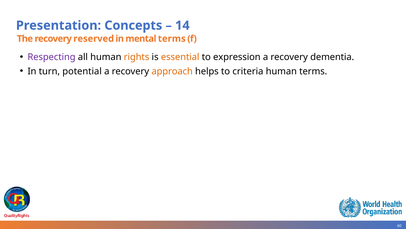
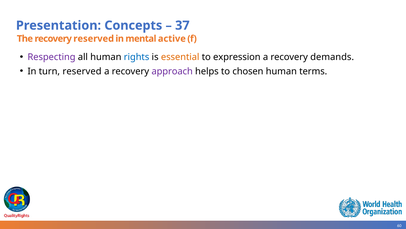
14: 14 -> 37 (182, 25)
mental terms: terms -> active (172, 39)
rights colour: orange -> blue (137, 57)
dementia: dementia -> demands (332, 57)
turn potential: potential -> reserved (82, 71)
approach colour: orange -> purple (172, 71)
criteria: criteria -> chosen (248, 71)
